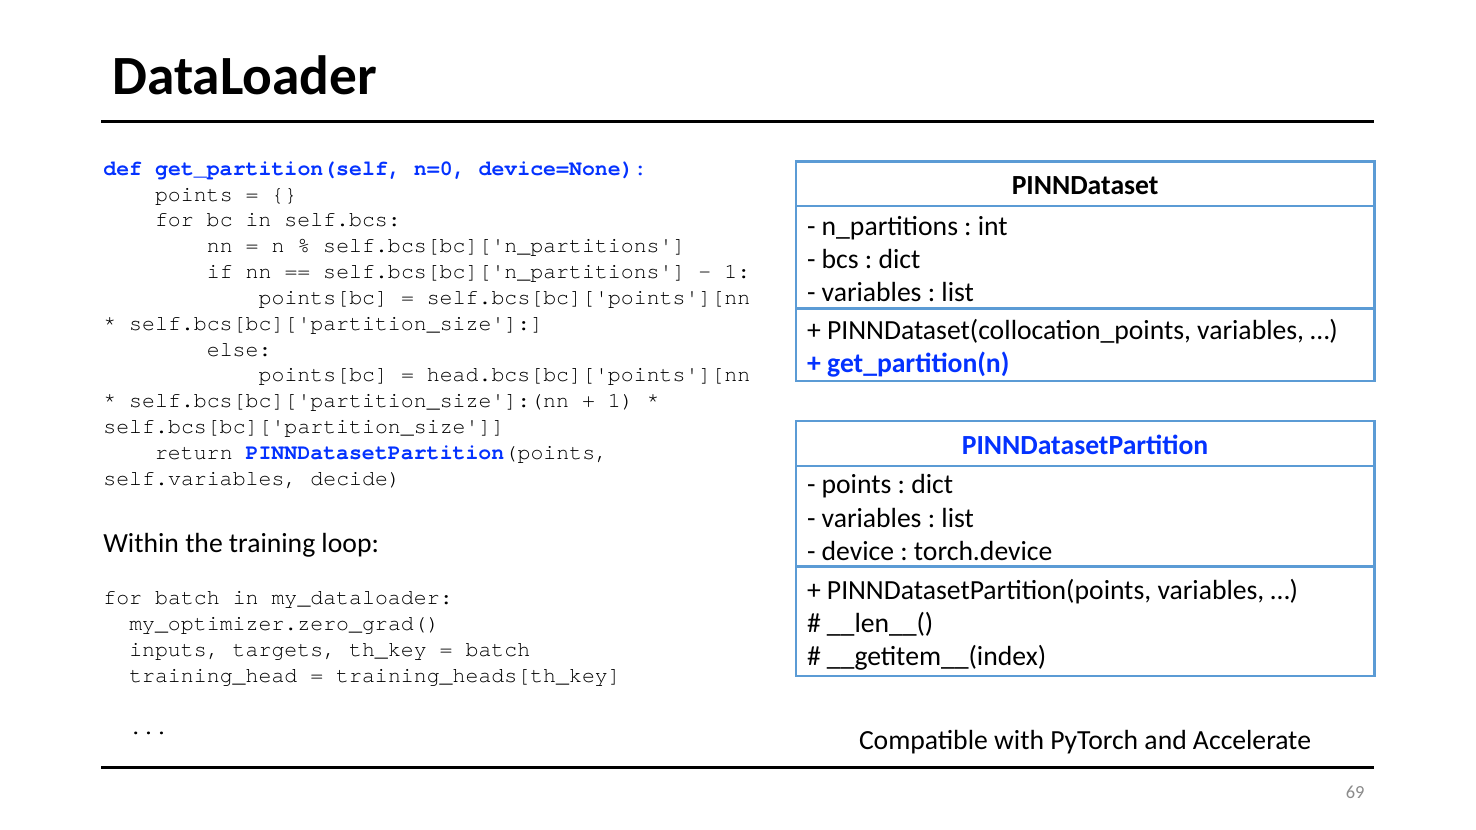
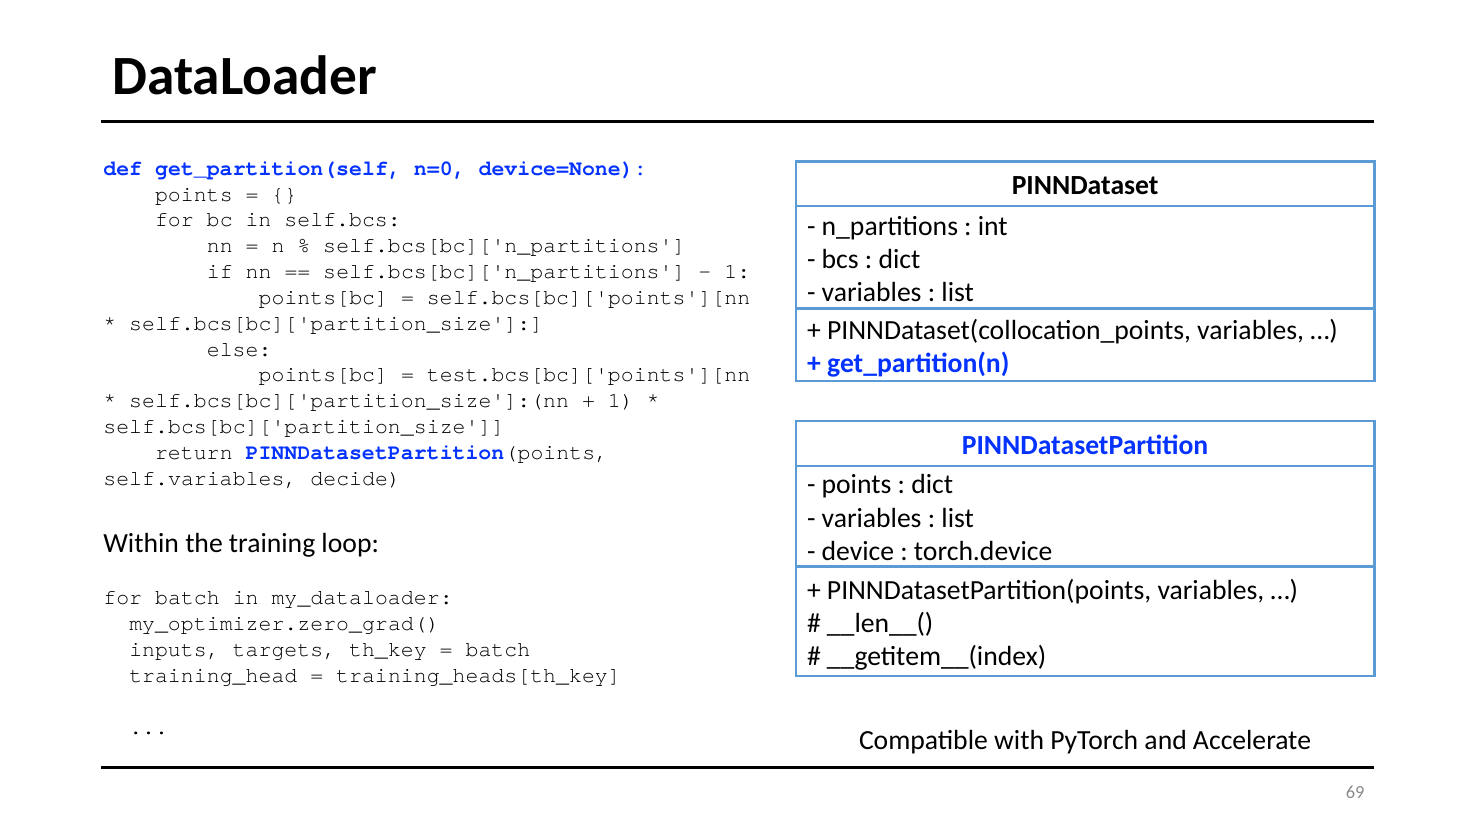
head.bcs[bc]['points'][nn: head.bcs[bc]['points'][nn -> test.bcs[bc]['points'][nn (589, 375)
